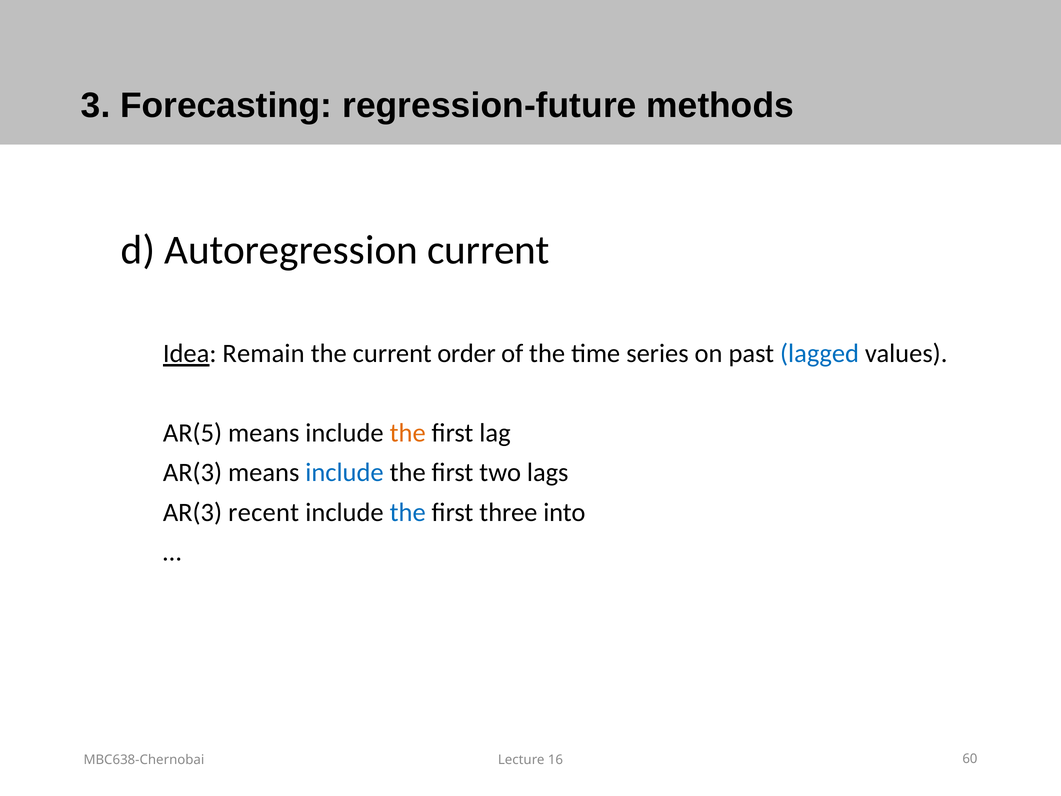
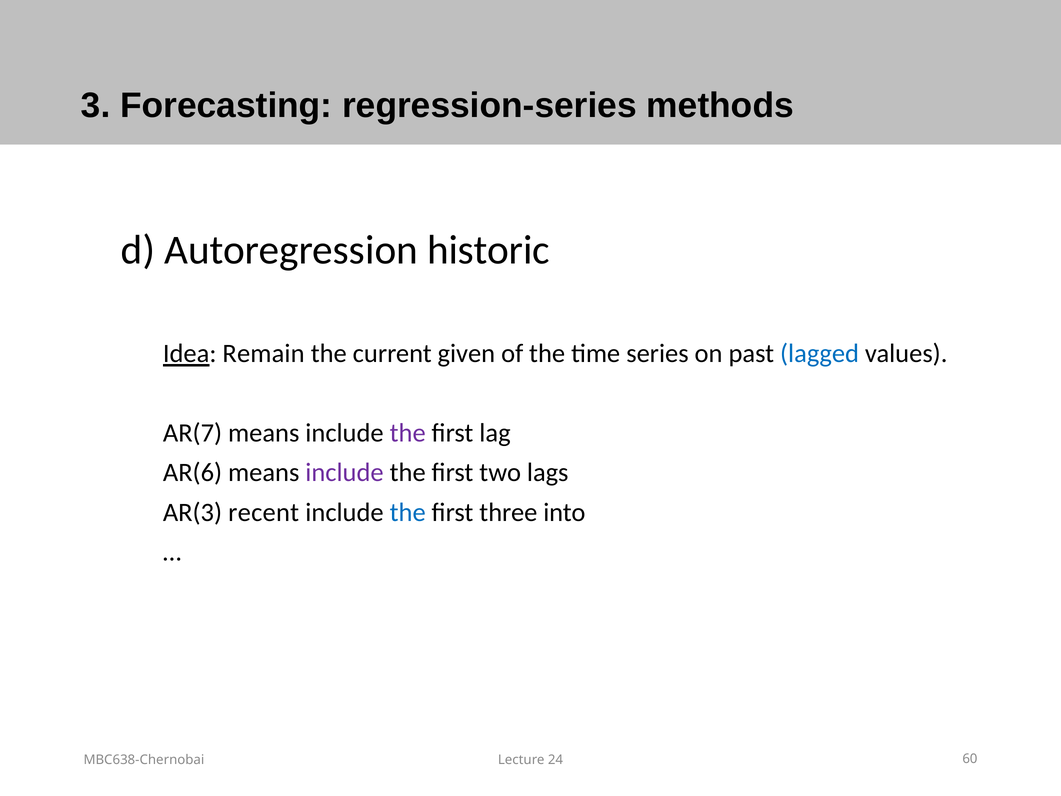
regression-future: regression-future -> regression-series (489, 106)
Autoregression current: current -> historic (488, 250)
order: order -> given (466, 353)
AR(5: AR(5 -> AR(7 (193, 433)
the colour: orange -> purple (408, 433)
AR(3: AR(3 -> AR(6 (193, 473)
include colour: blue -> purple (344, 473)
16: 16 -> 24 (555, 760)
